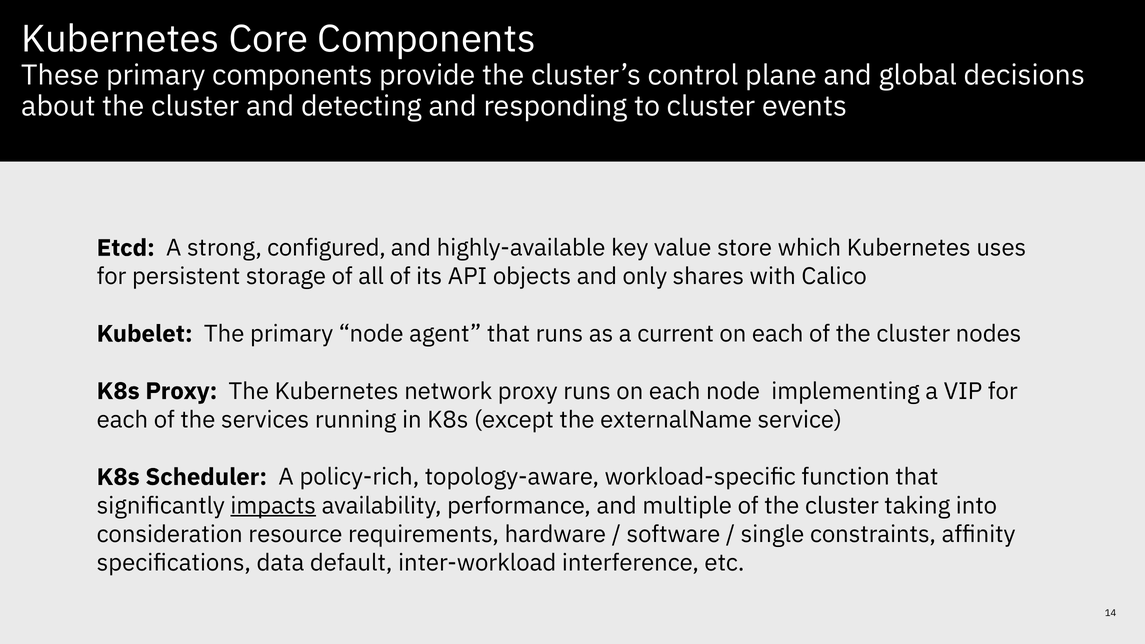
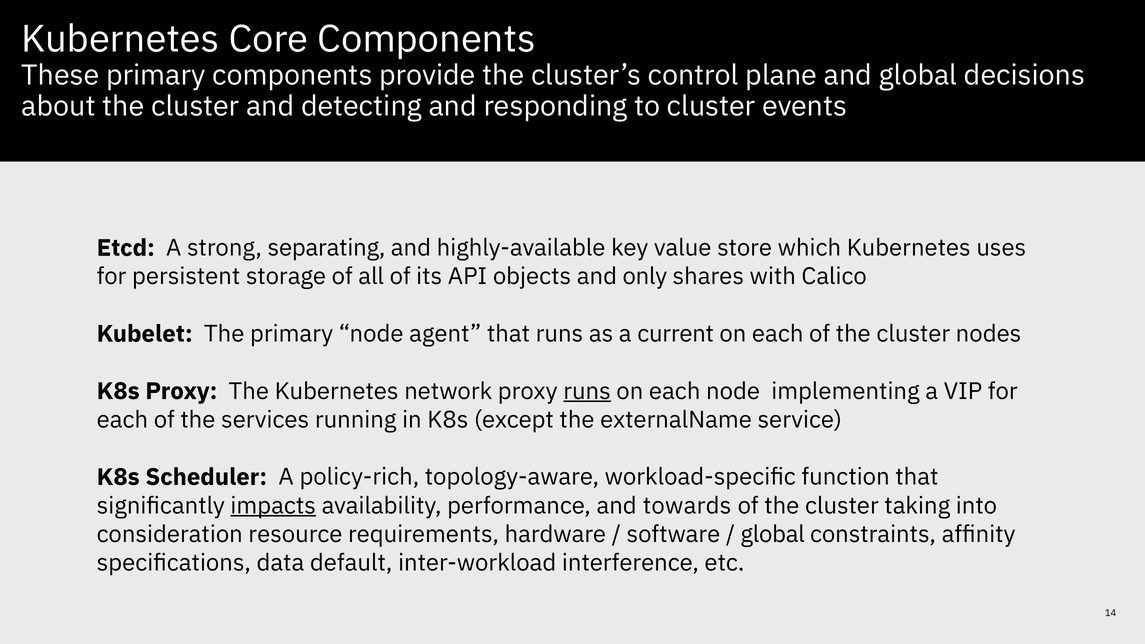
configured: configured -> separating (326, 248)
runs underline: none -> present (587, 391)
multiple: multiple -> towards (687, 506)
single: single -> global (773, 534)
